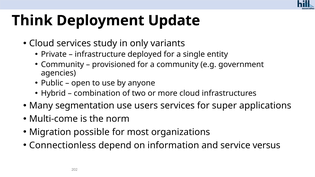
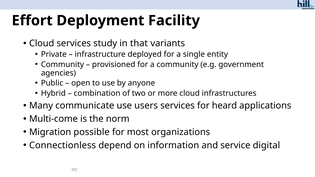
Think: Think -> Effort (32, 21)
Update: Update -> Facility (174, 21)
only: only -> that (139, 43)
segmentation: segmentation -> communicate (85, 106)
super: super -> heard (224, 106)
versus: versus -> digital (266, 145)
